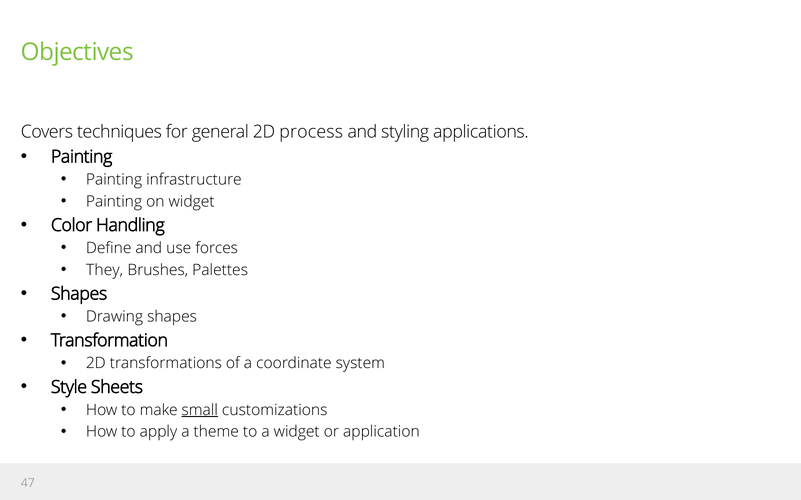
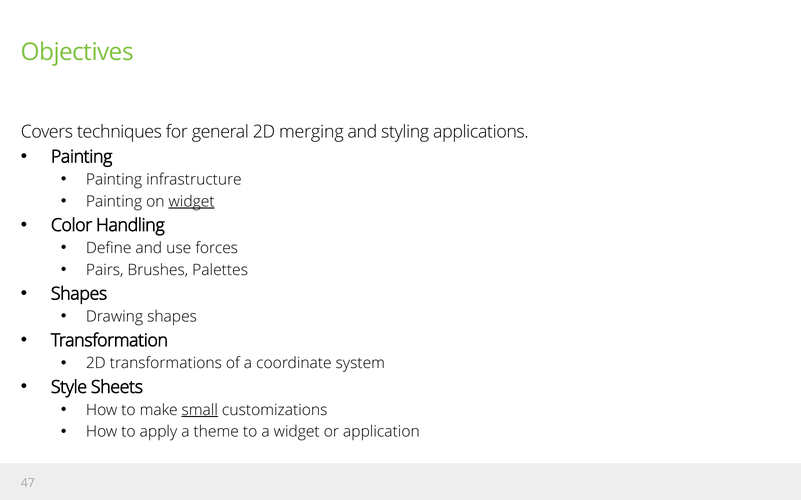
process: process -> merging (311, 132)
widget underline: none -> present (192, 202)
They: They -> Pairs (105, 270)
